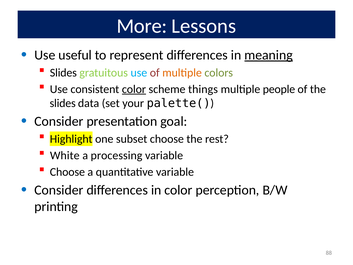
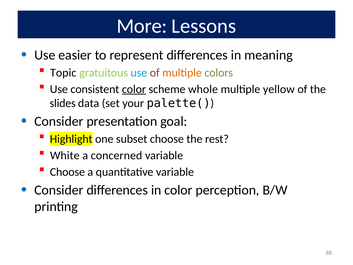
useful: useful -> easier (75, 55)
meaning underline: present -> none (269, 55)
Slides: Slides -> Topic (63, 73)
things: things -> whole (203, 89)
people: people -> yellow (279, 89)
processing: processing -> concerned (117, 155)
